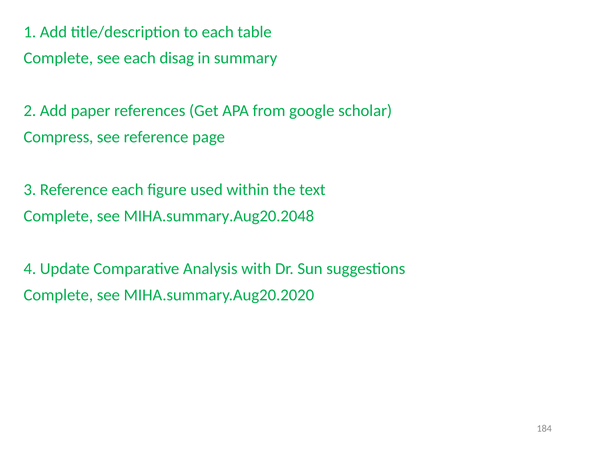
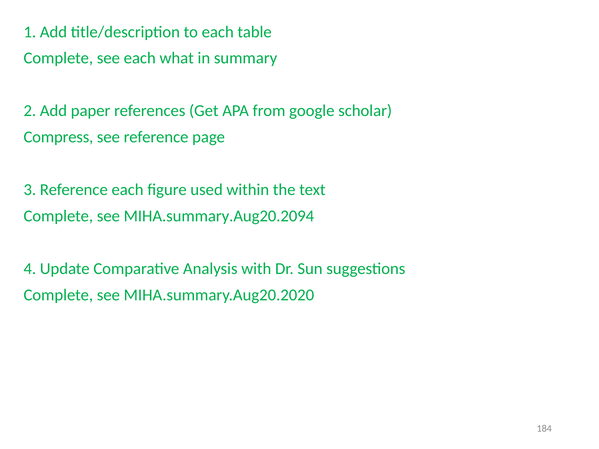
disag: disag -> what (177, 58)
MIHA.summary.Aug20.2048: MIHA.summary.Aug20.2048 -> MIHA.summary.Aug20.2094 (219, 216)
